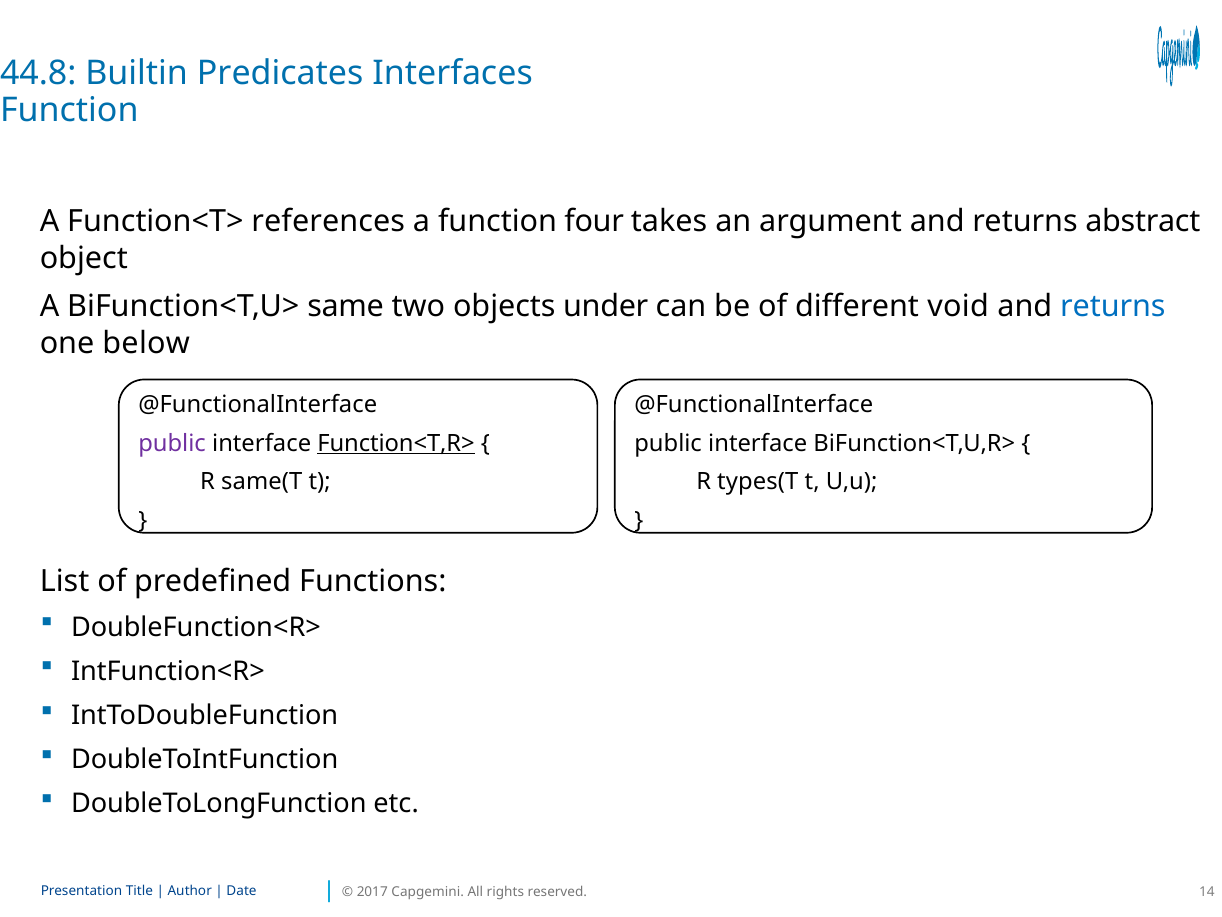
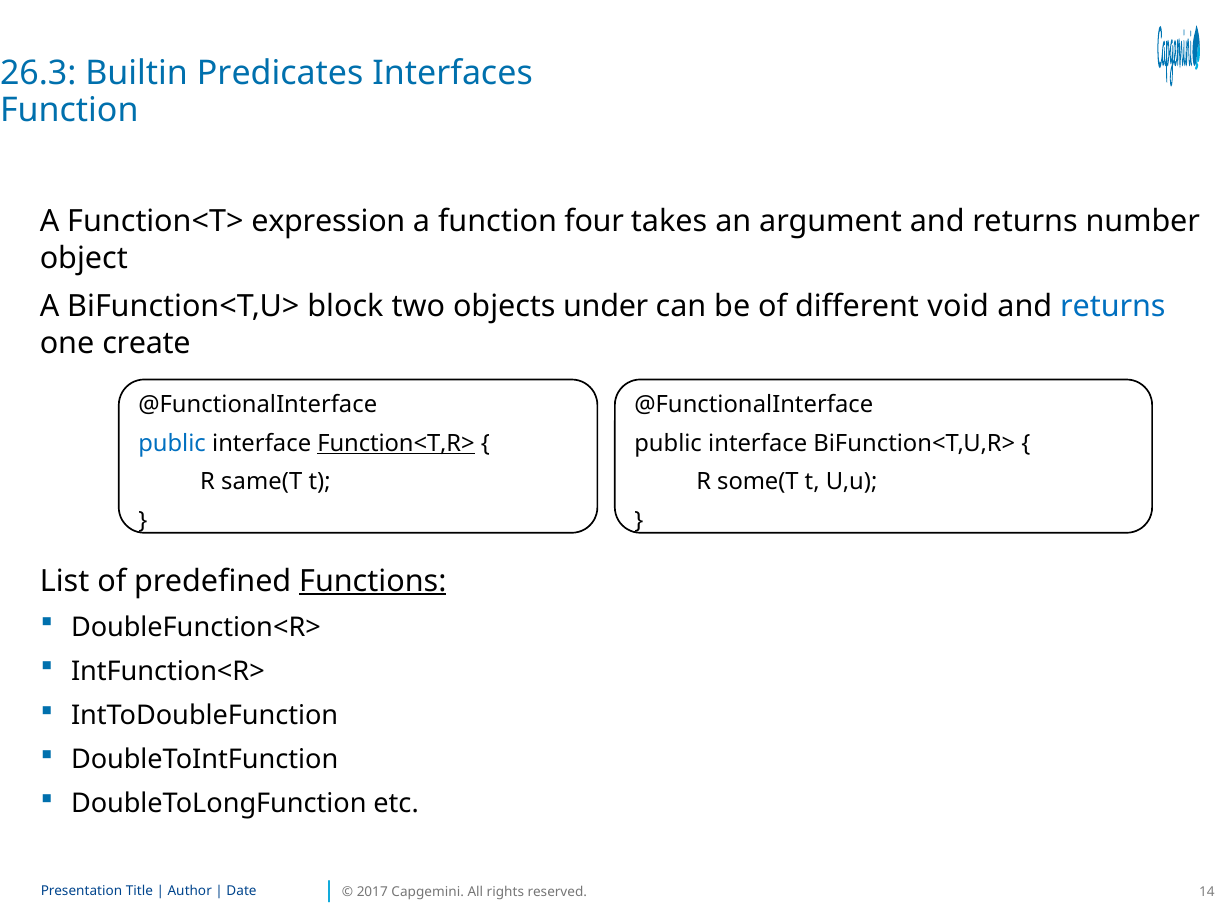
44.8: 44.8 -> 26.3 (38, 73)
references: references -> expression (328, 221)
abstract: abstract -> number (1143, 221)
same: same -> block (345, 306)
below: below -> create (146, 343)
public colour: purple -> blue (172, 443)
types(T: types(T -> some(T (758, 482)
Functions underline: none -> present (373, 581)
